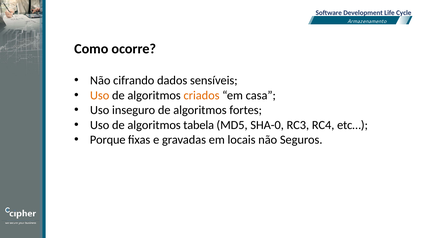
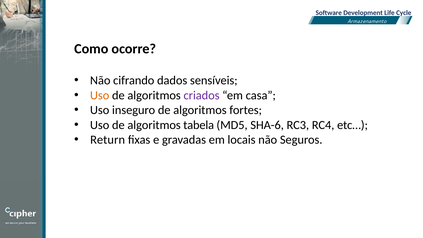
criados colour: orange -> purple (202, 95)
SHA-0: SHA-0 -> SHA-6 (267, 125)
Porque: Porque -> Return (108, 140)
